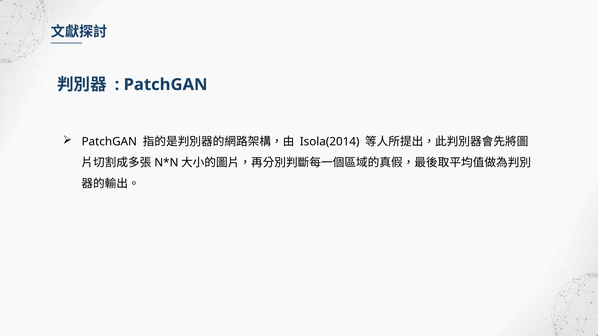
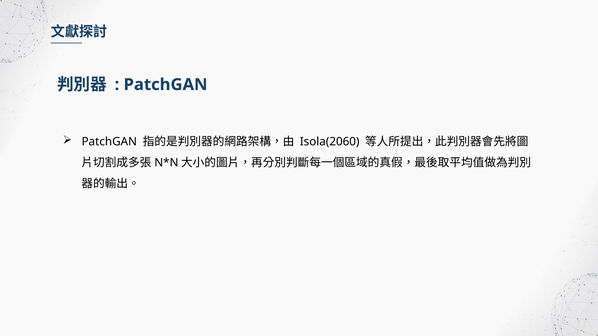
Isola(2014: Isola(2014 -> Isola(2060 (330, 142)
